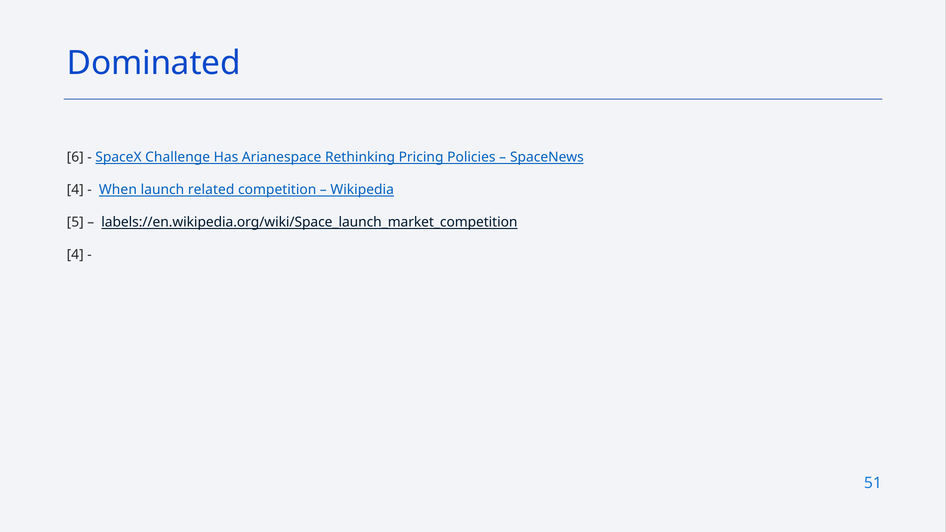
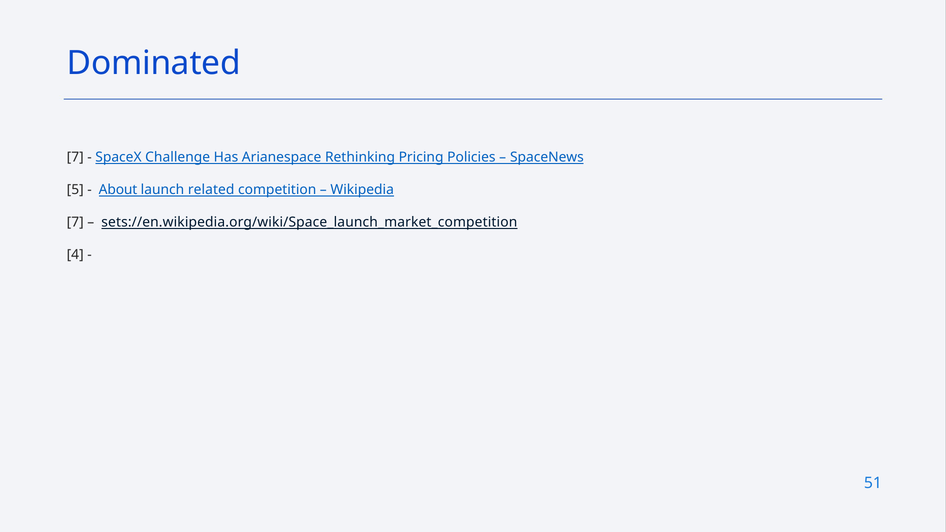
6: 6 -> 7 (75, 157)
4: 4 -> 5 (75, 190)
When: When -> About (118, 190)
5: 5 -> 7 (75, 222)
labels://en.wikipedia.org/wiki/Space_launch_market_competition: labels://en.wikipedia.org/wiki/Space_launch_market_competition -> sets://en.wikipedia.org/wiki/Space_launch_market_competition (309, 222)
